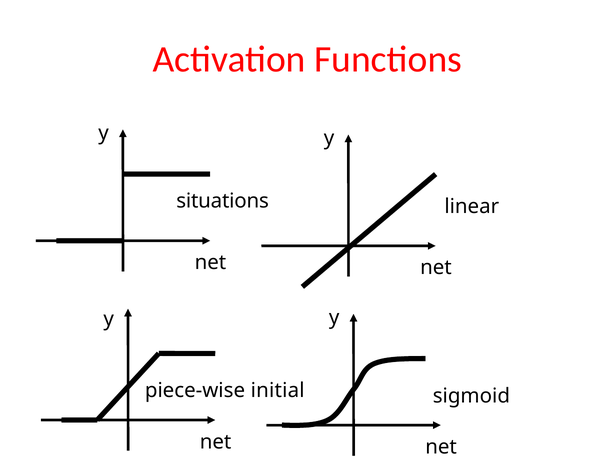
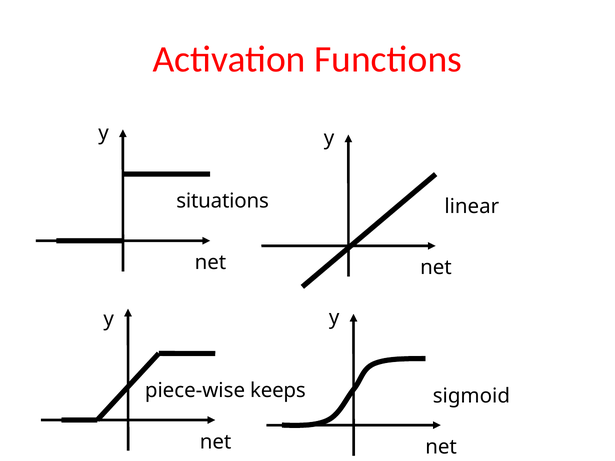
initial: initial -> keeps (278, 391)
